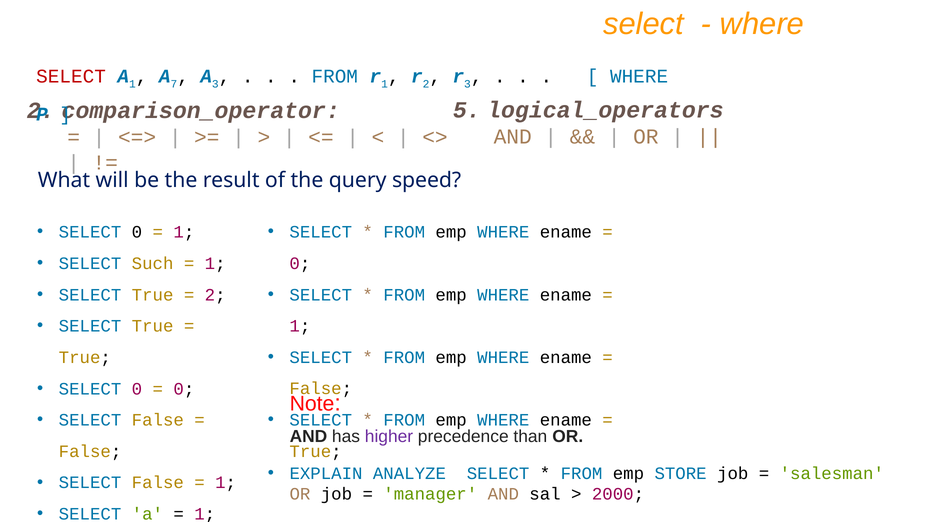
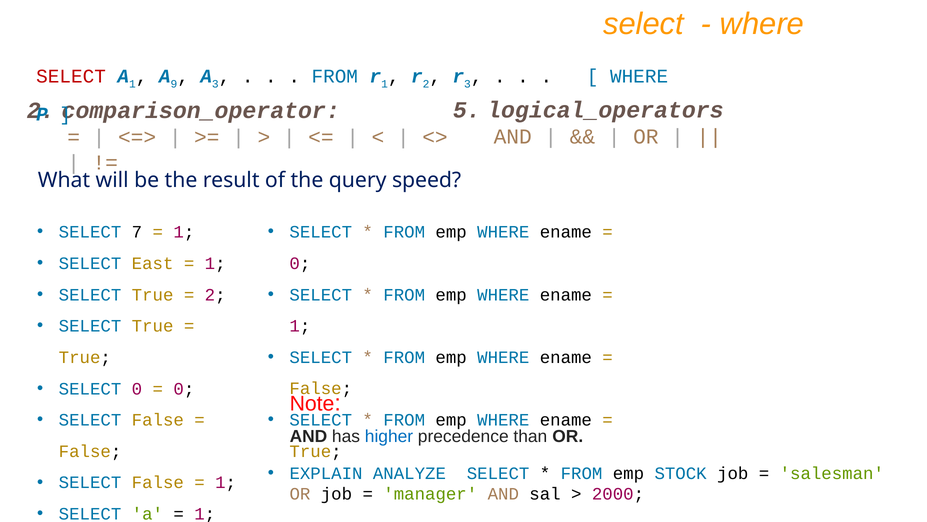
7: 7 -> 9 (174, 84)
0: 0 -> 7 (137, 232)
Such: Such -> East (153, 263)
higher colour: purple -> blue (389, 436)
STORE: STORE -> STOCK (681, 473)
